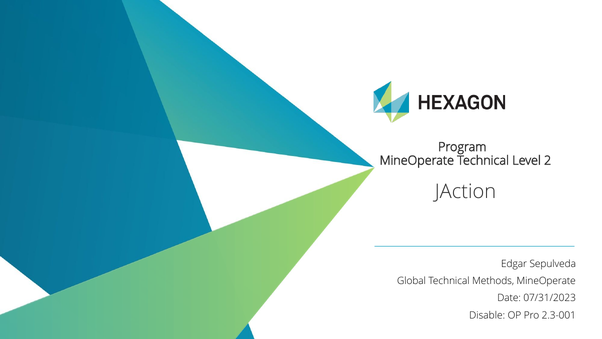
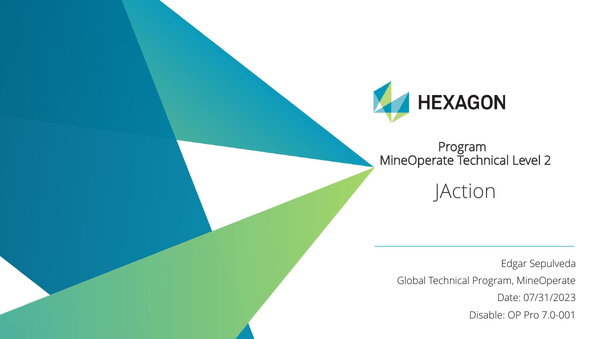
Technical Methods: Methods -> Program (493, 281)
2.3-001: 2.3-001 -> 7.0-001 (559, 315)
